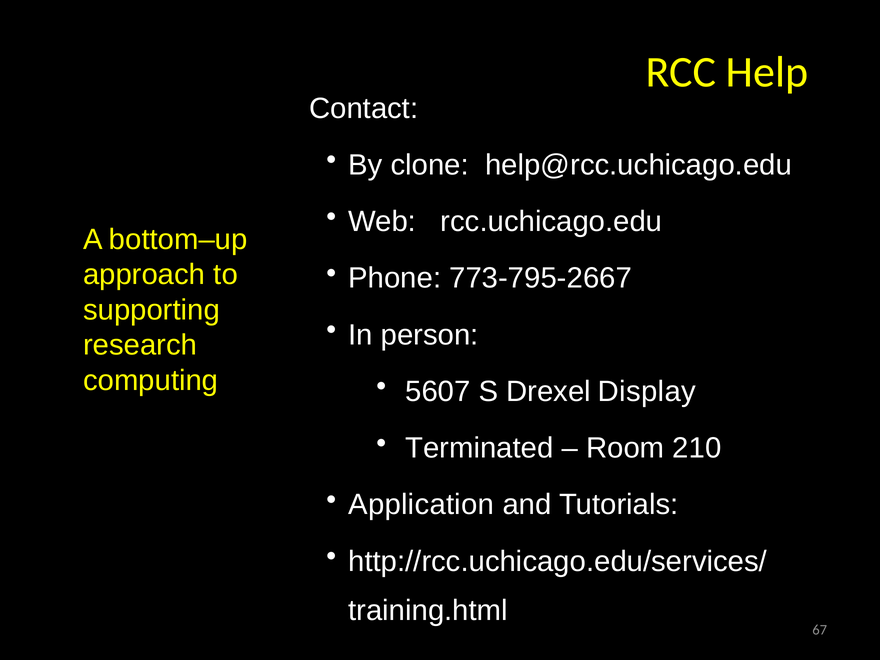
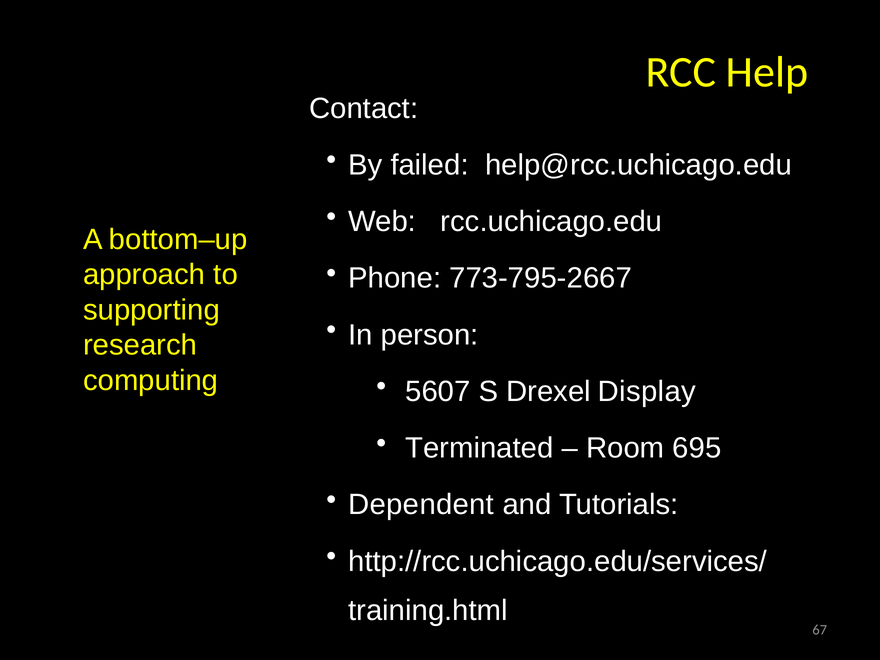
clone: clone -> failed (430, 165)
210: 210 -> 695 (697, 448)
Application: Application -> Dependent (421, 505)
